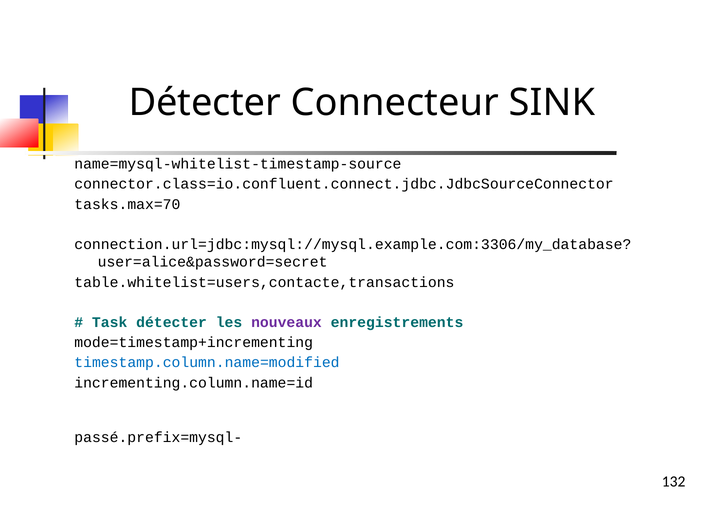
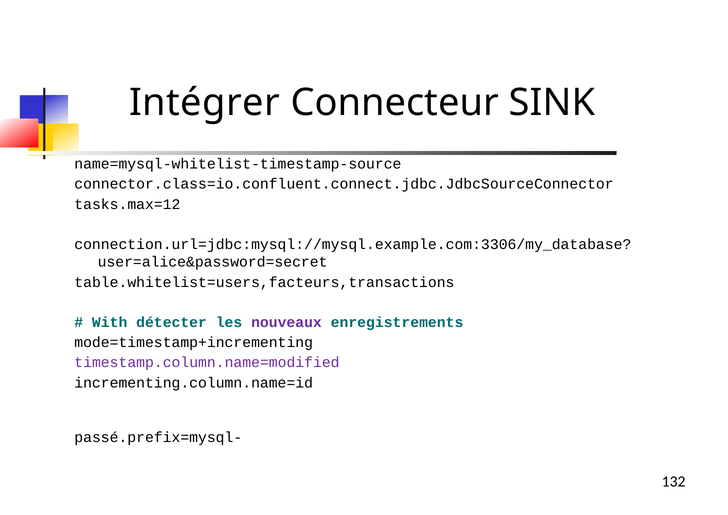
Détecter: Détecter -> Intégrer (204, 102)
tasks.max=70: tasks.max=70 -> tasks.max=12 (127, 204)
table.whitelist=users,contacte,transactions: table.whitelist=users,contacte,transactions -> table.whitelist=users,facteurs,transactions (264, 282)
Task: Task -> With (110, 322)
timestamp.column.name=modified colour: blue -> purple (207, 362)
